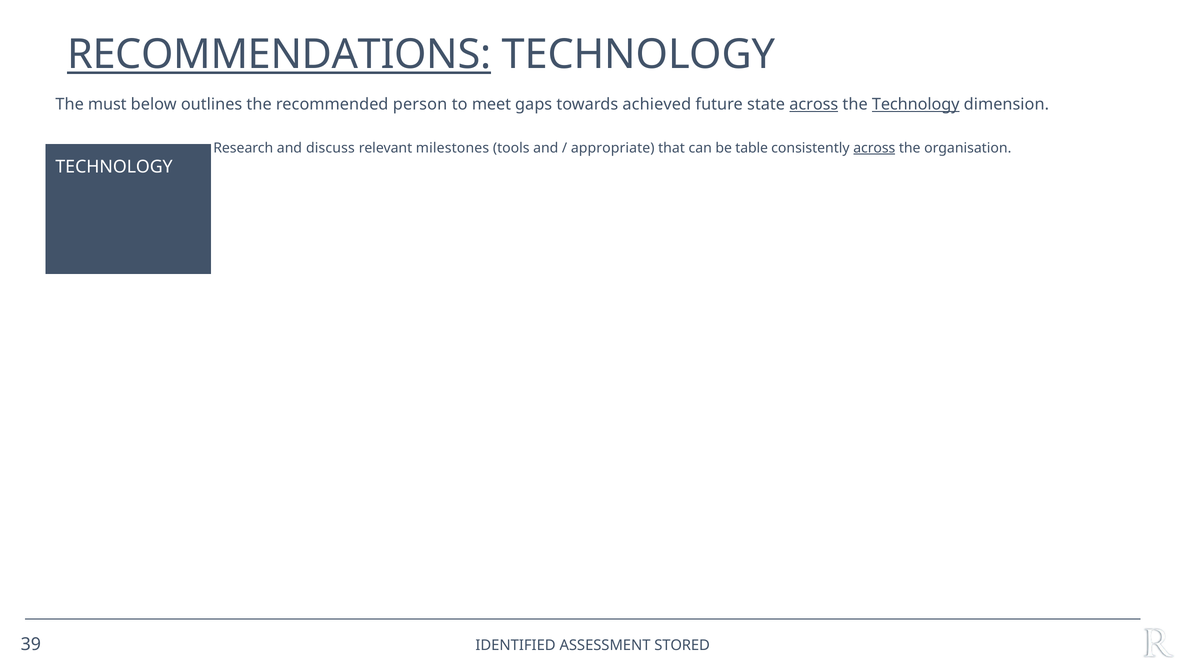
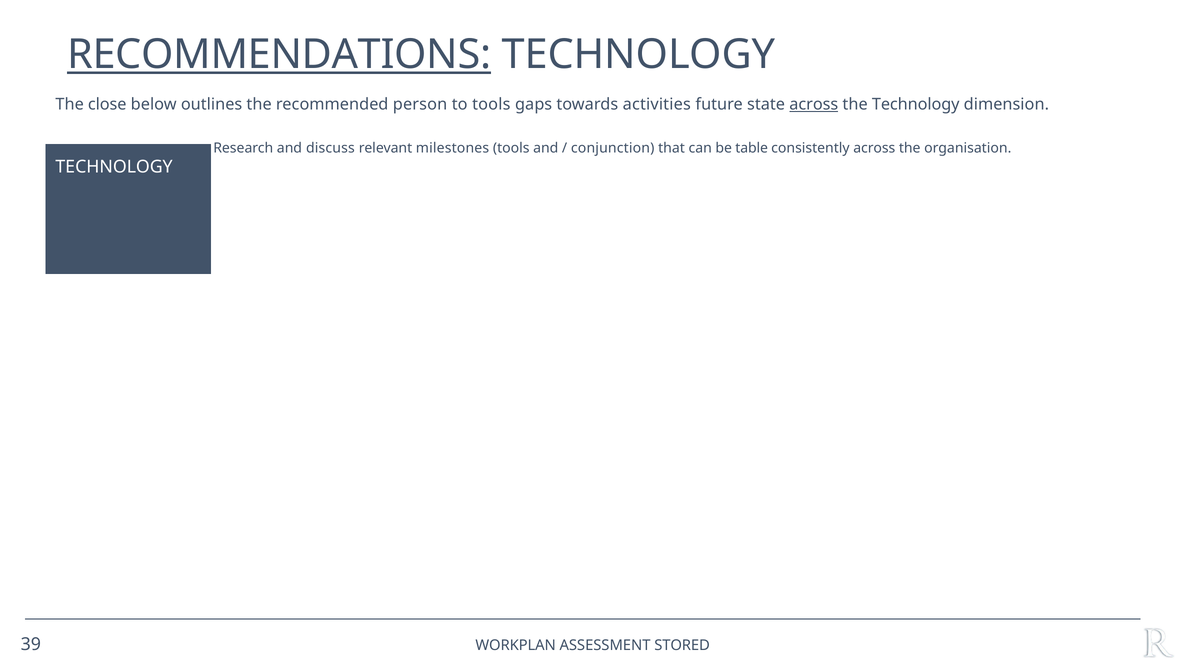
must: must -> close (107, 105)
to meet: meet -> tools (491, 105)
achieved: achieved -> activities (657, 105)
Technology underline: present -> none (916, 105)
appropriate: appropriate -> conjunction (613, 148)
across underline: present -> none (874, 148)
IDENTIFIED: IDENTIFIED -> WORKPLAN (516, 646)
